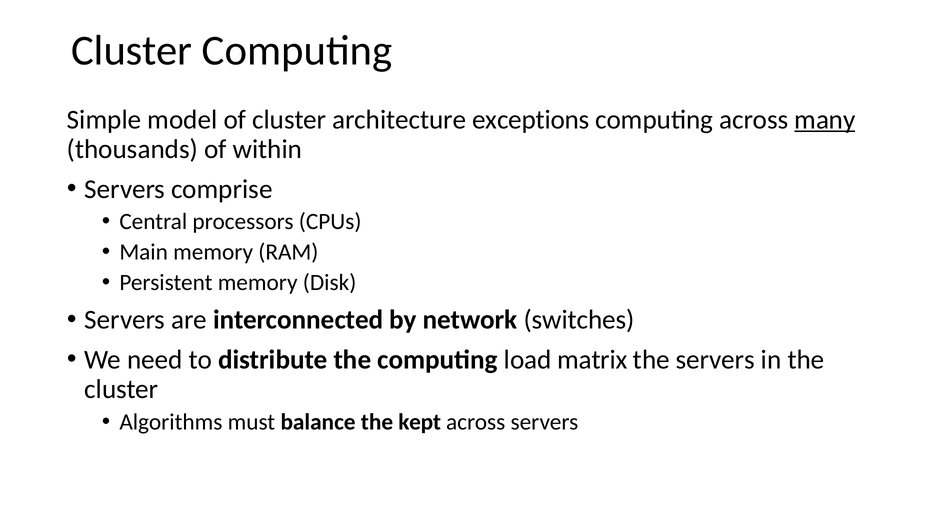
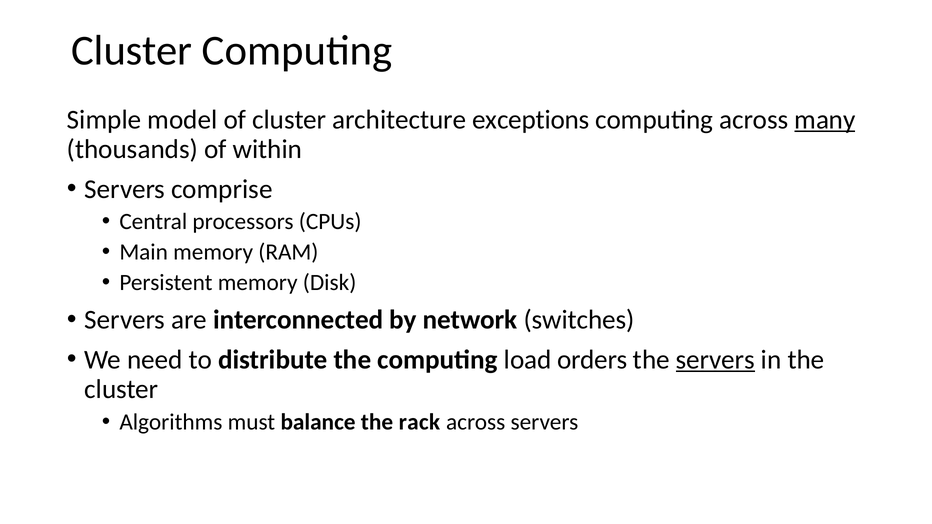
matrix: matrix -> orders (592, 360)
servers underline: none -> present (715, 360)
kept: kept -> rack (419, 422)
